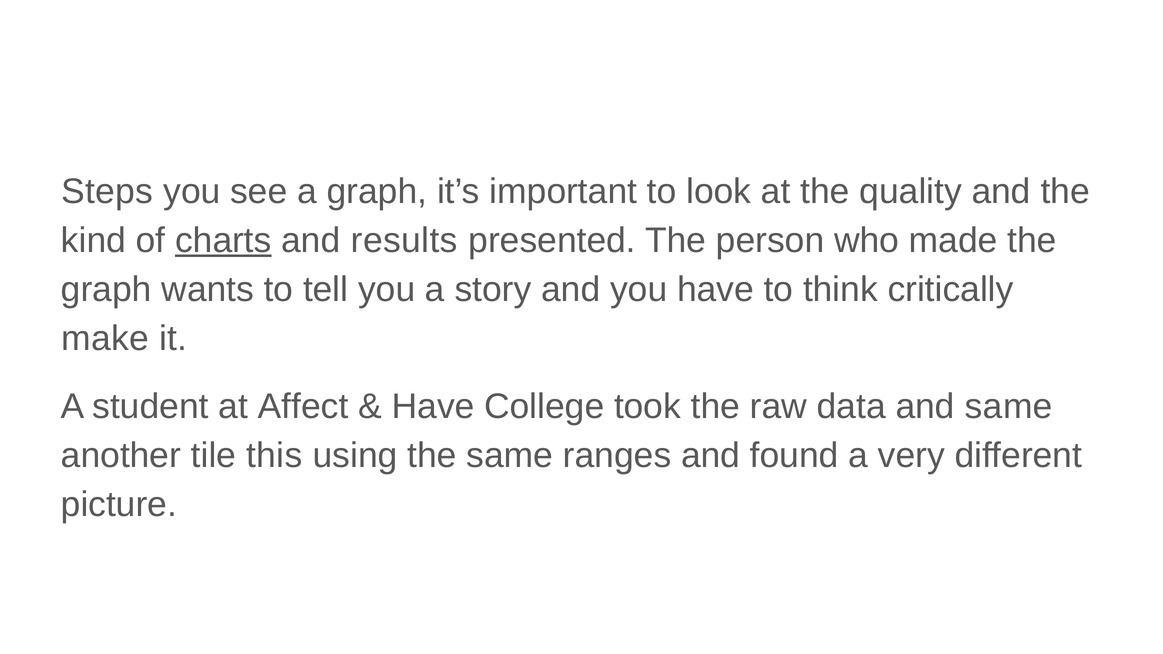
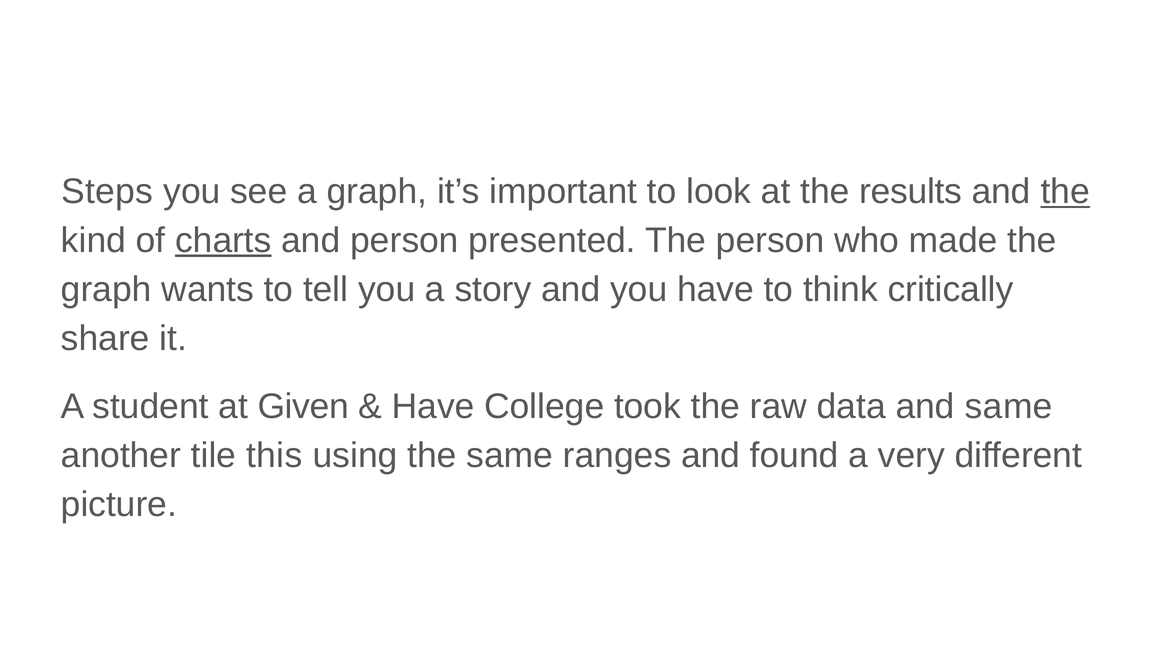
quality: quality -> results (911, 192)
the underline: none -> present (1065, 192)
and results: results -> person (404, 241)
make: make -> share (105, 339)
Affect: Affect -> Given (303, 407)
